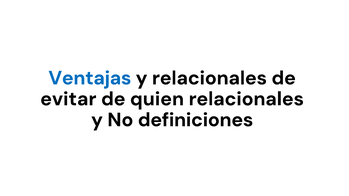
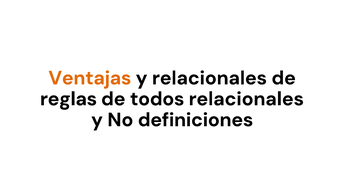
Ventajas colour: blue -> orange (90, 78)
evitar: evitar -> reglas (69, 99)
quien: quien -> todos (157, 99)
